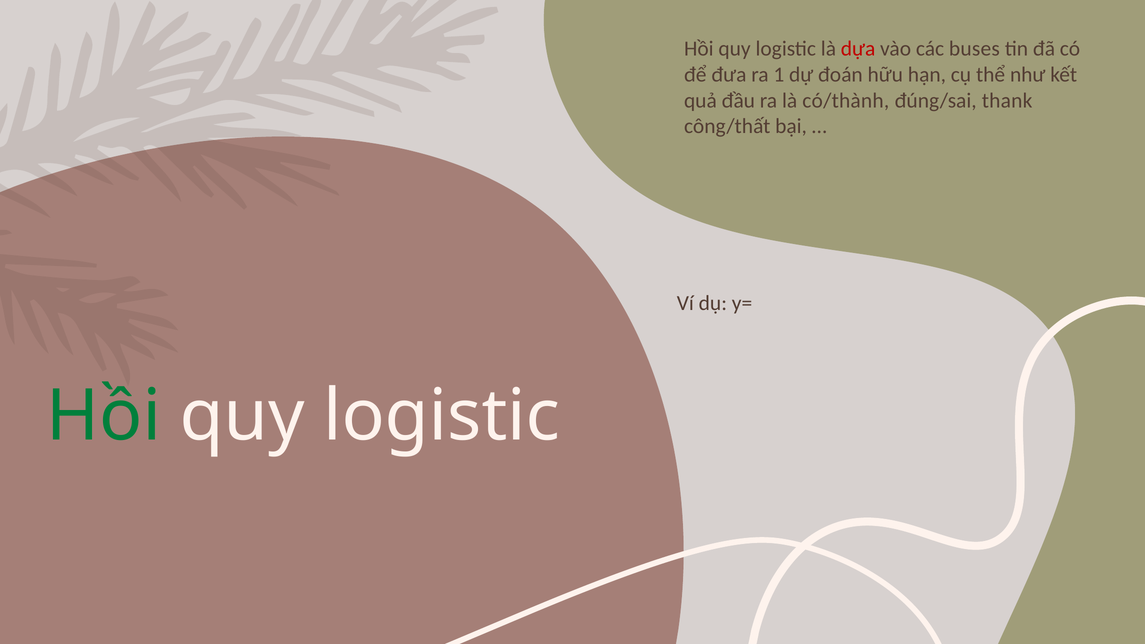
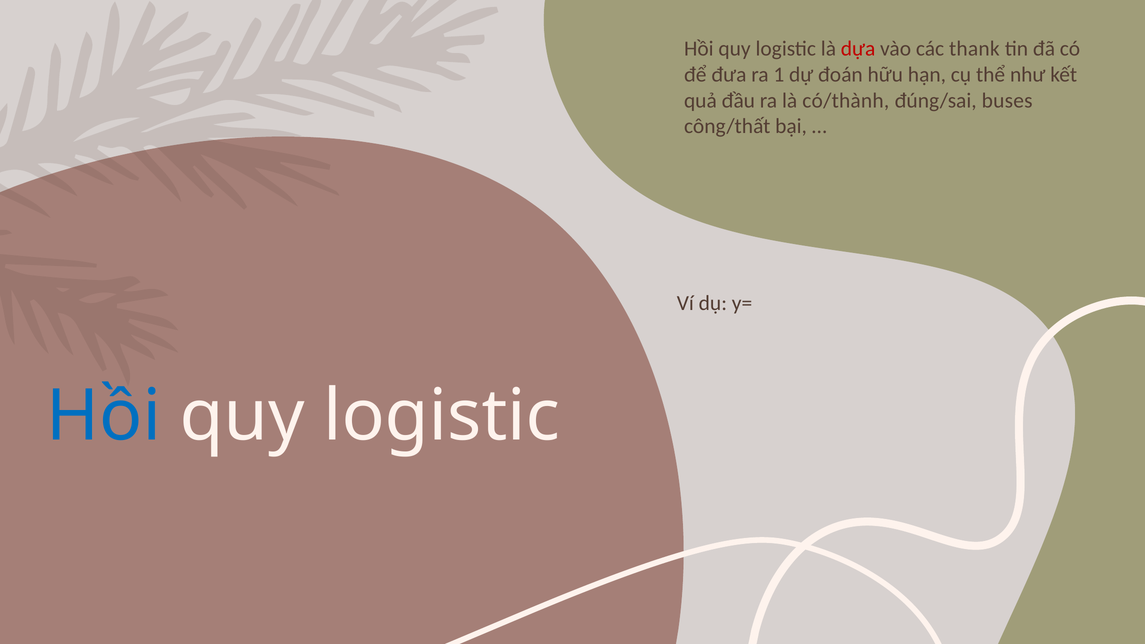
buses: buses -> thank (974, 49)
thank: thank -> buses (1007, 100)
Hồi colour: green -> blue (104, 416)
